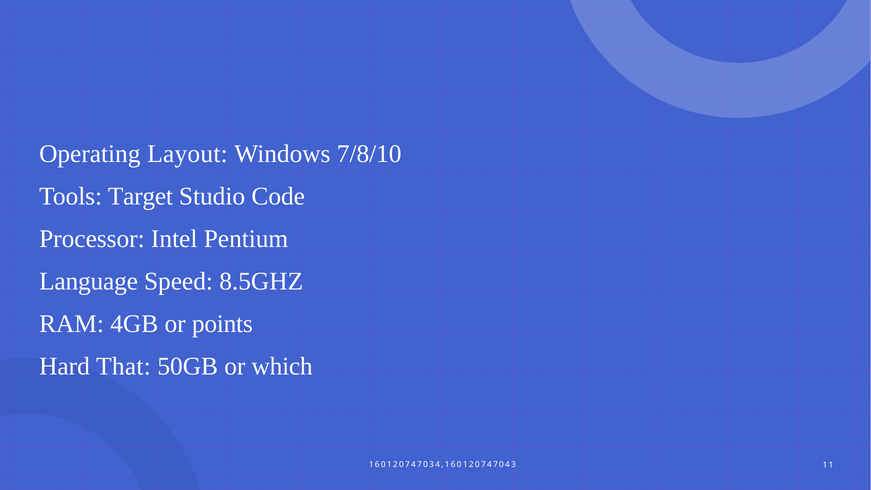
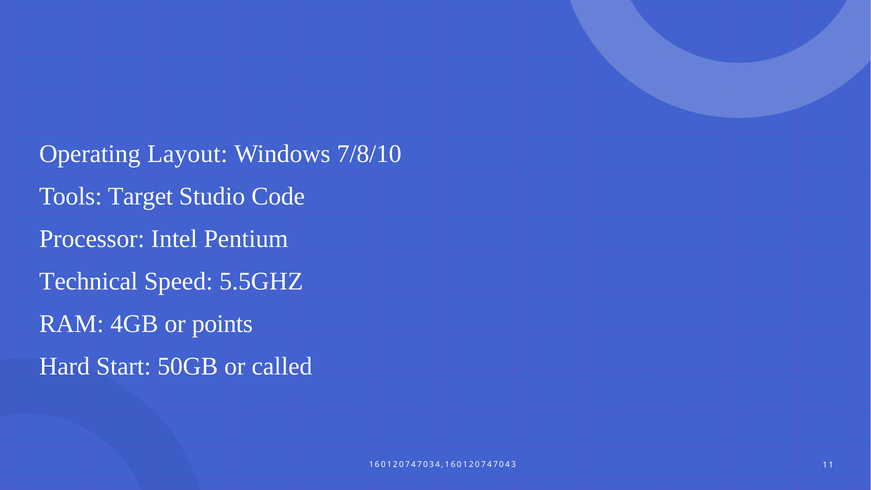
Language: Language -> Technical (89, 281)
8.5GHZ: 8.5GHZ -> 5.5GHZ (261, 281)
That: That -> Start (124, 366)
which: which -> called (282, 366)
